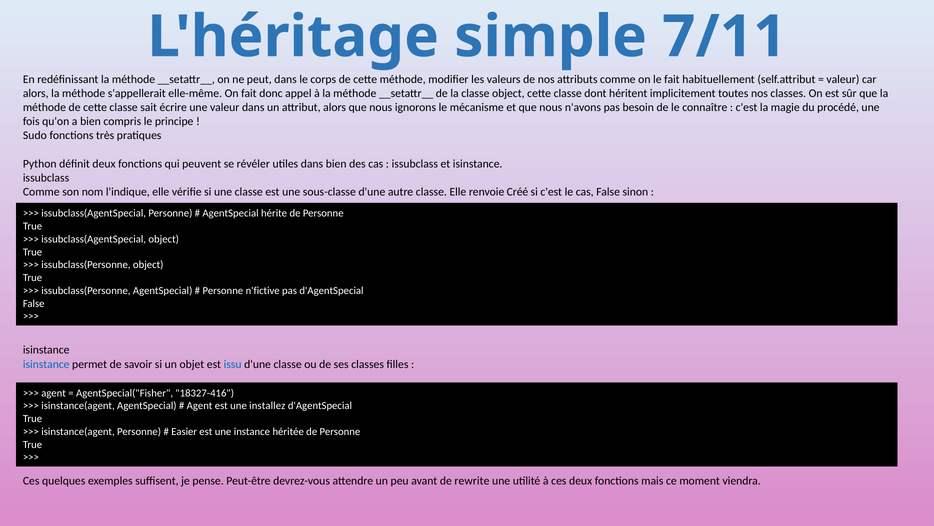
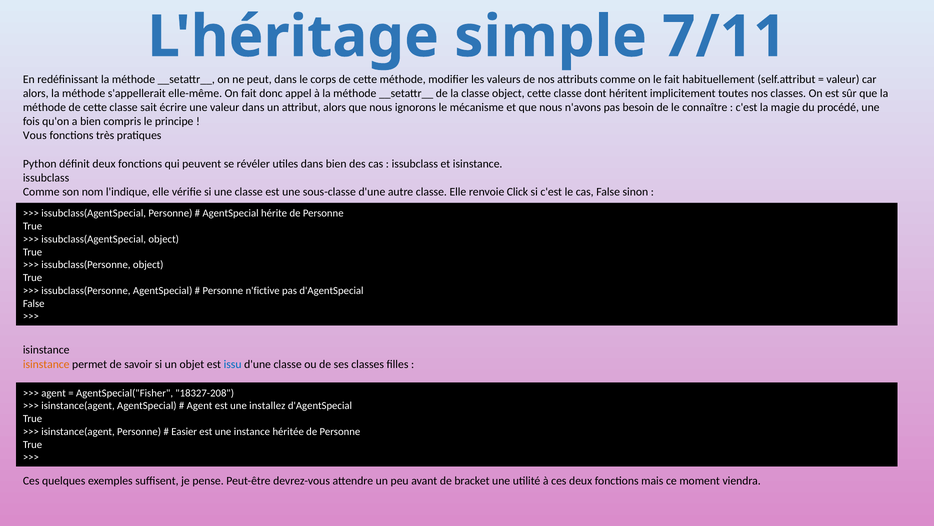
Sudo: Sudo -> Vous (35, 135)
Créé: Créé -> Click (517, 191)
isinstance colour: blue -> orange (46, 364)
18327-416: 18327-416 -> 18327-208 (205, 393)
rewrite: rewrite -> bracket (472, 481)
